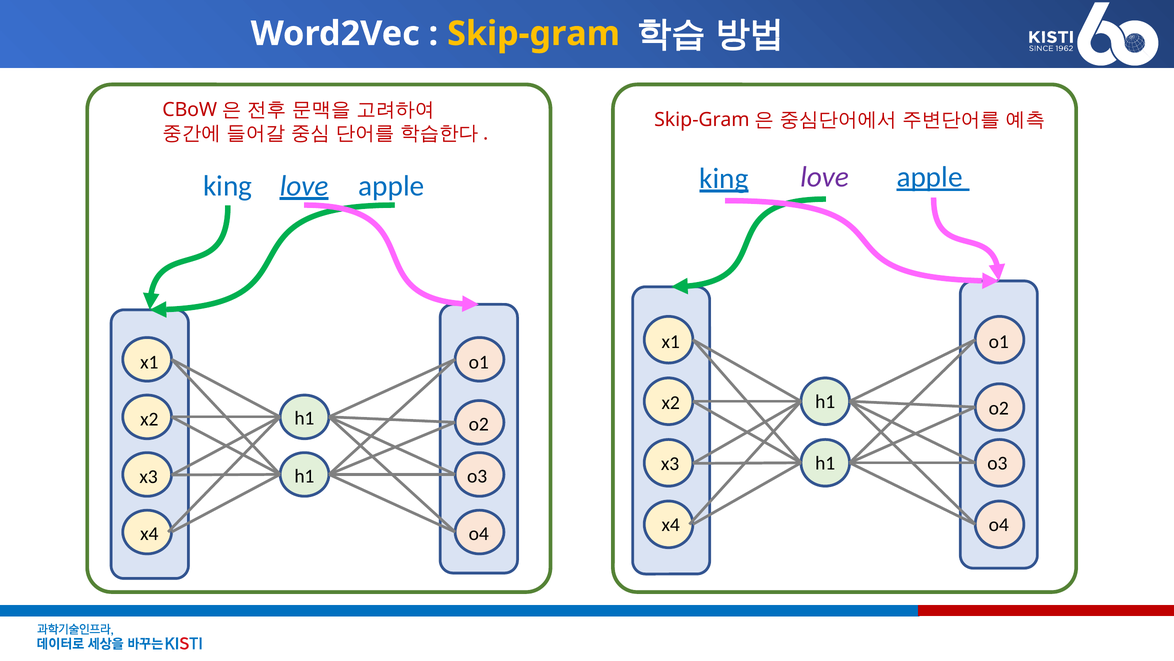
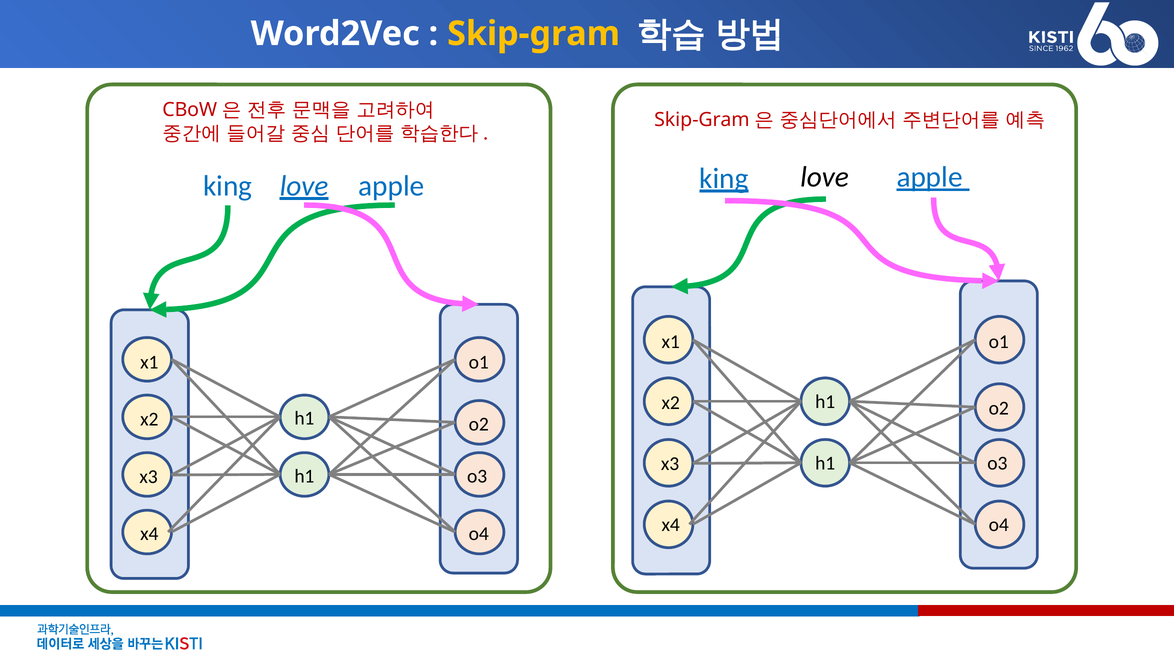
love colour: purple -> black (825, 177)
